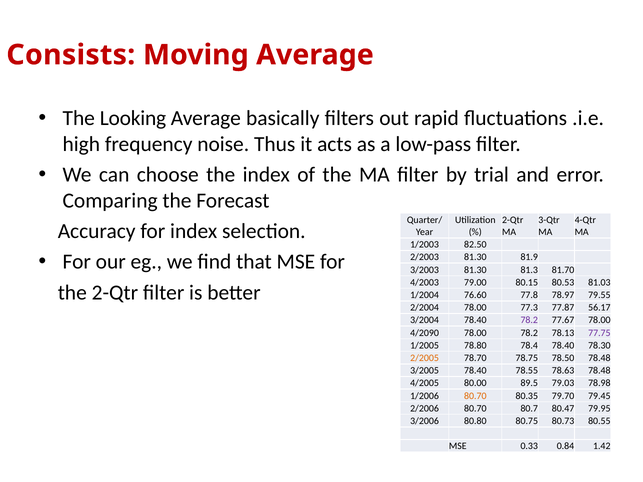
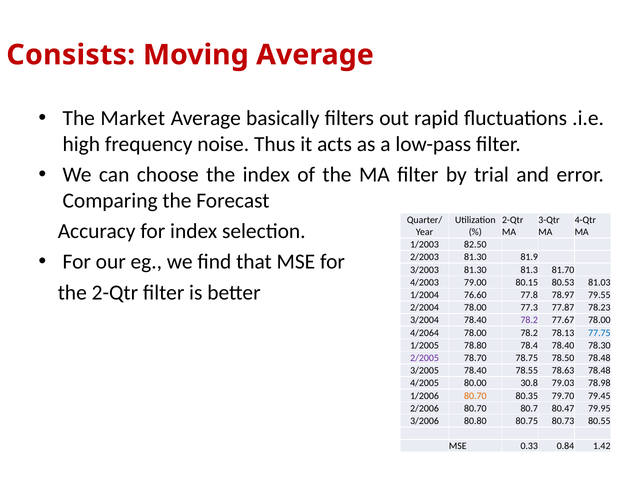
Looking: Looking -> Market (133, 118)
56.17: 56.17 -> 78.23 (599, 308)
4/2090: 4/2090 -> 4/2064 (425, 333)
77.75 colour: purple -> blue (599, 333)
2/2005 colour: orange -> purple (425, 358)
89.5: 89.5 -> 30.8 (529, 383)
